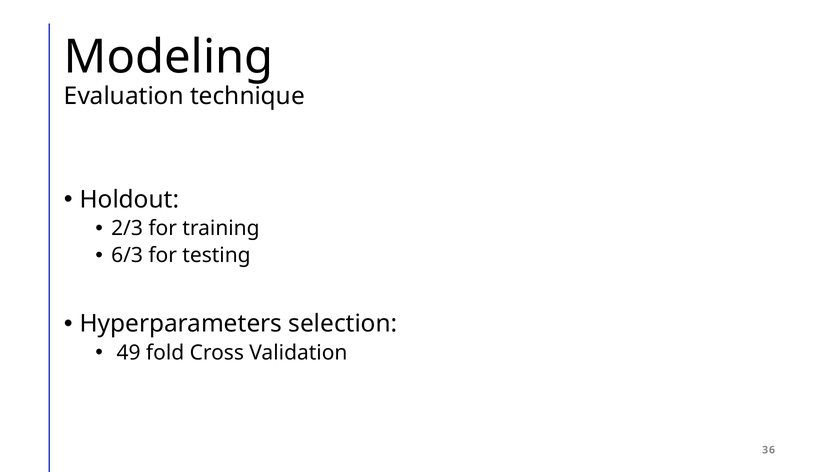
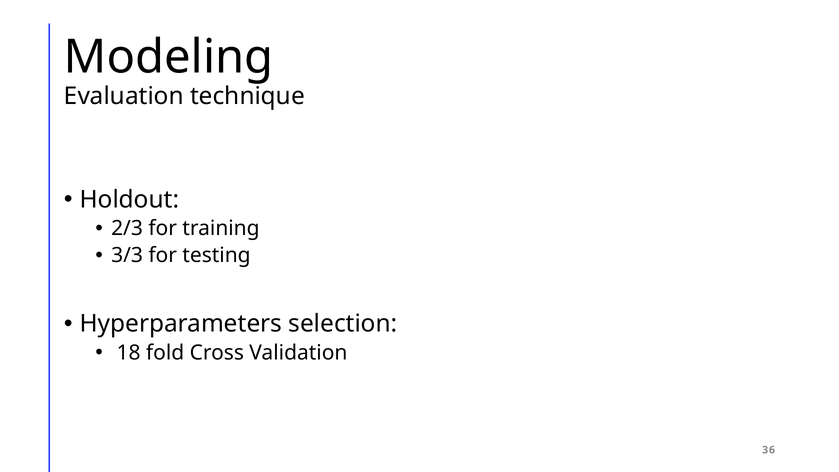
6/3: 6/3 -> 3/3 (127, 255)
49: 49 -> 18 (129, 353)
